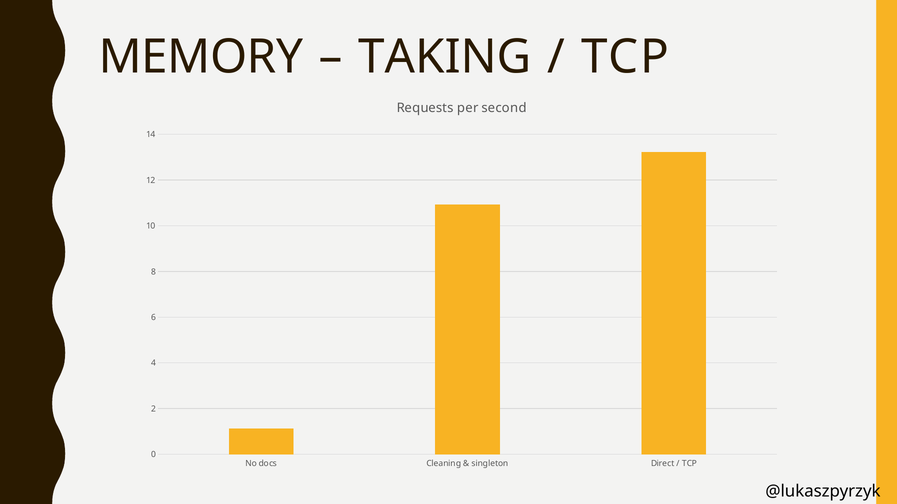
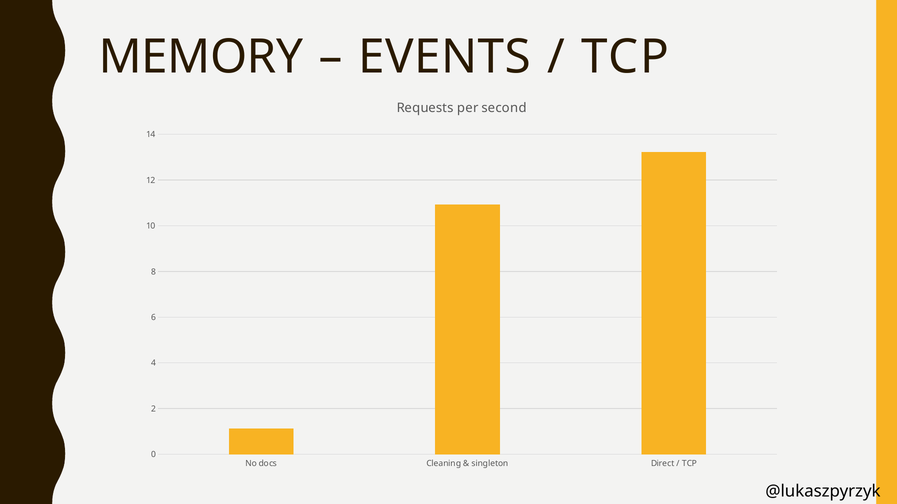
TAKING: TAKING -> EVENTS (445, 57)
